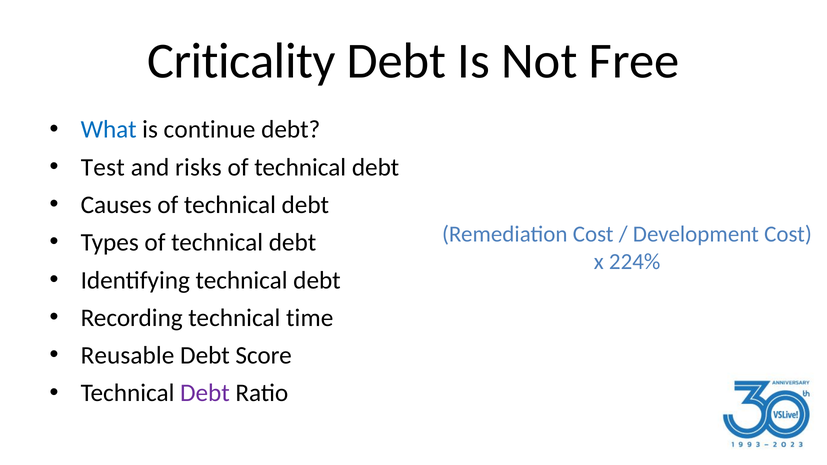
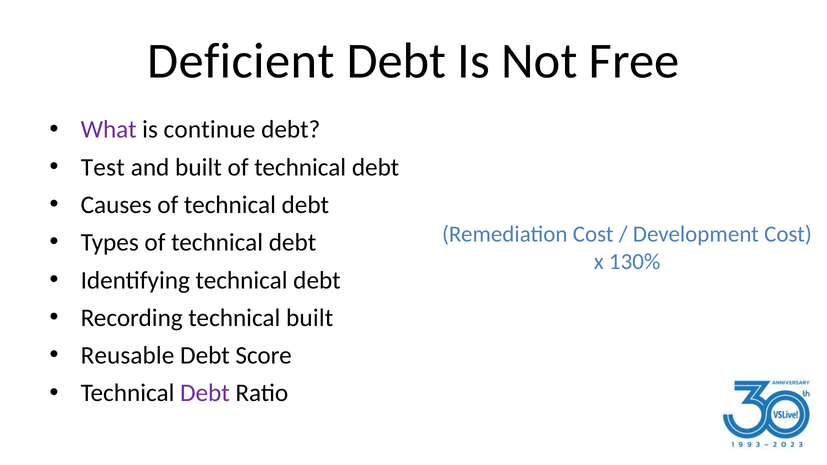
Criticality: Criticality -> Deficient (241, 61)
What colour: blue -> purple (109, 130)
and risks: risks -> built (198, 167)
224%: 224% -> 130% (635, 262)
technical time: time -> built (310, 318)
